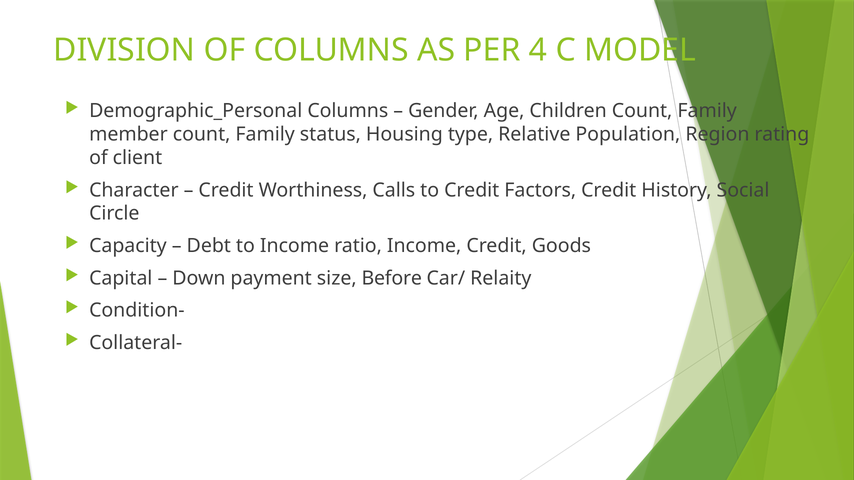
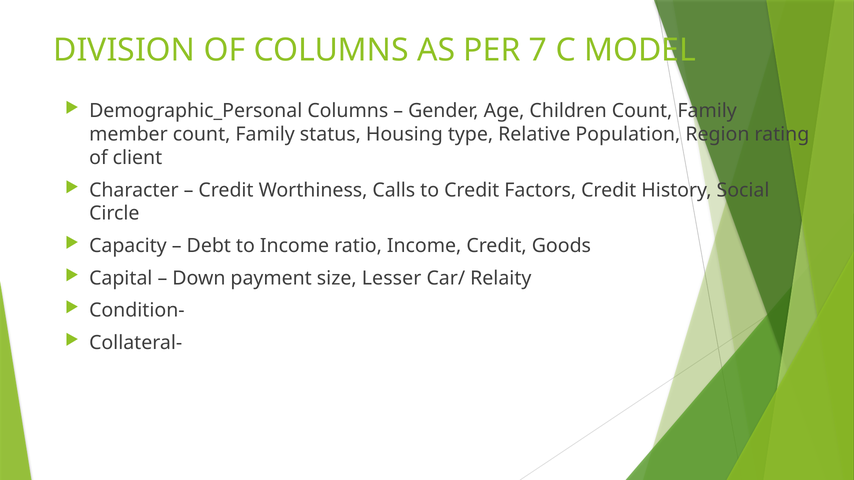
4: 4 -> 7 (538, 50)
Before: Before -> Lesser (392, 278)
